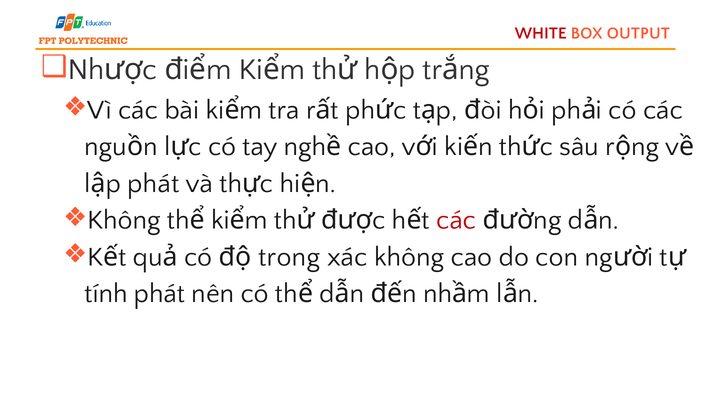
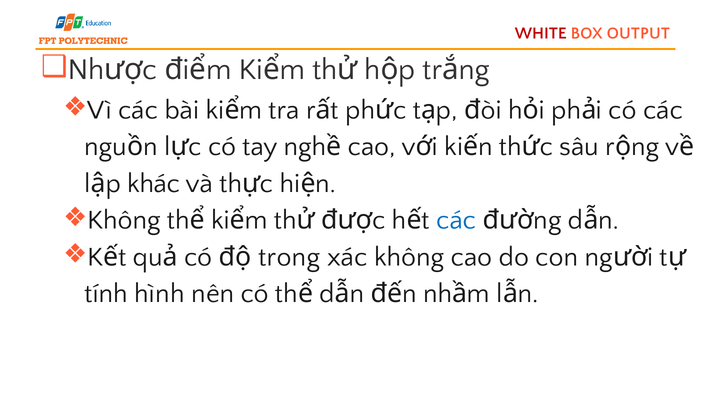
phát: phát -> khác (154, 183)
các colour: red -> blue (456, 220)
tính phát: phát -> hình (159, 294)
